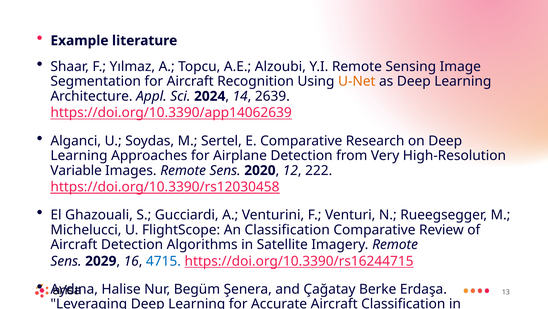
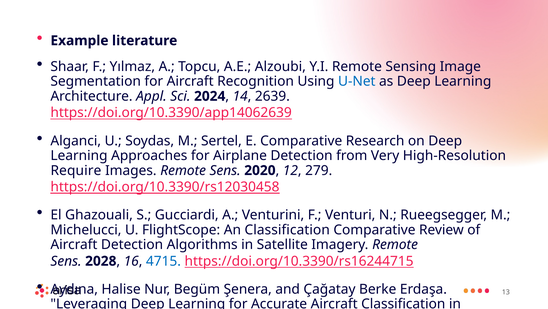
U-Net colour: orange -> blue (357, 81)
Variable: Variable -> Require (76, 170)
222: 222 -> 279 (319, 170)
2029: 2029 -> 2028 (101, 261)
